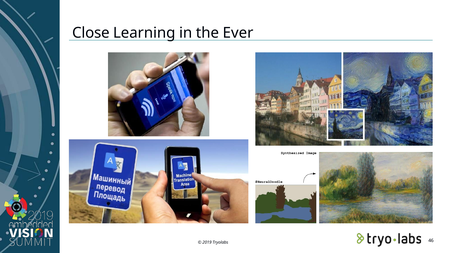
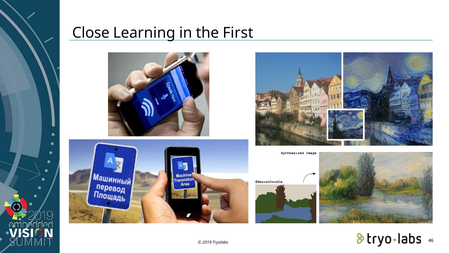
Ever: Ever -> First (238, 33)
